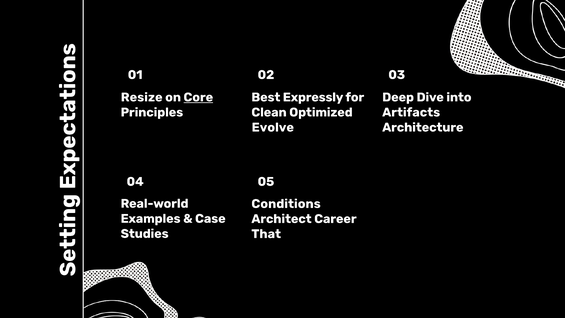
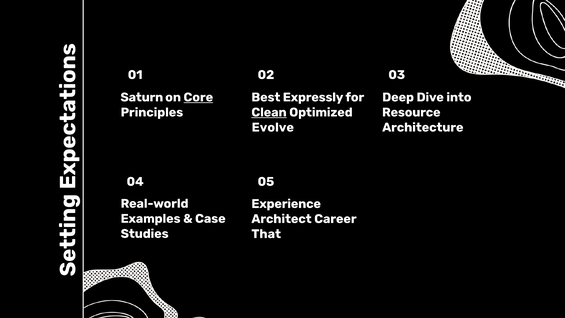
Resize: Resize -> Saturn (142, 97)
Clean underline: none -> present (269, 112)
Artifacts: Artifacts -> Resource (411, 112)
Conditions: Conditions -> Experience (286, 204)
